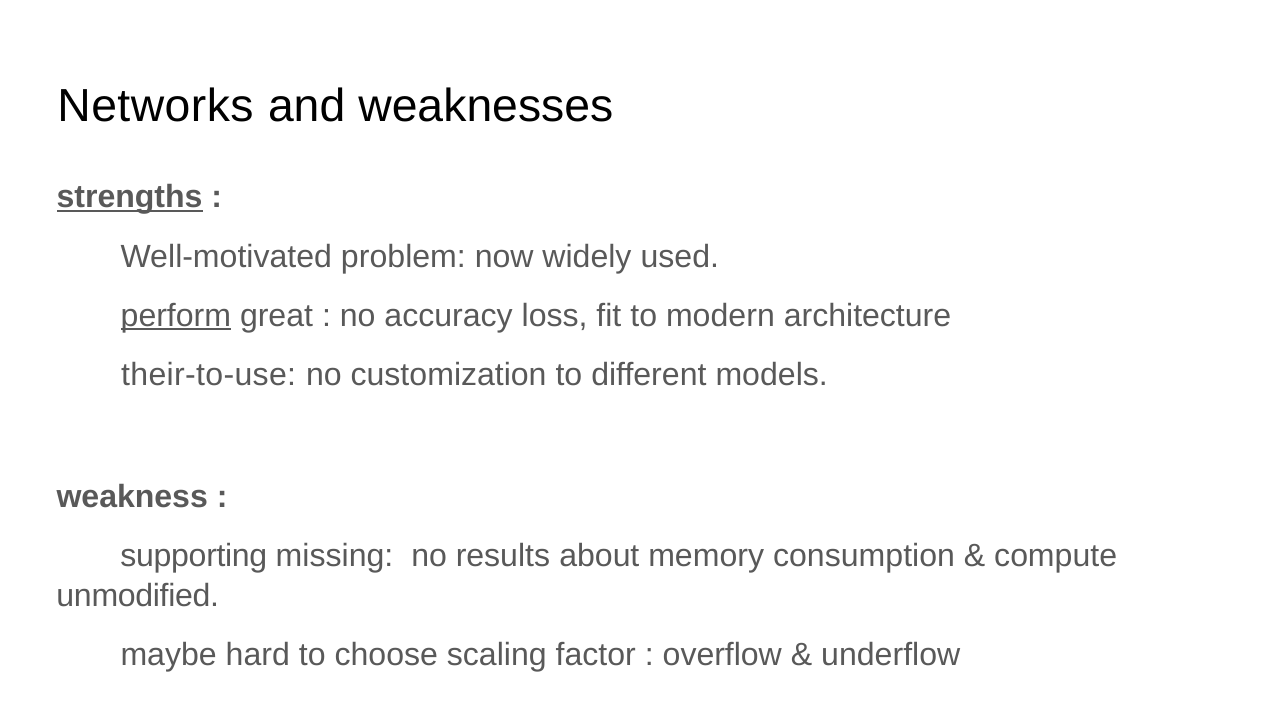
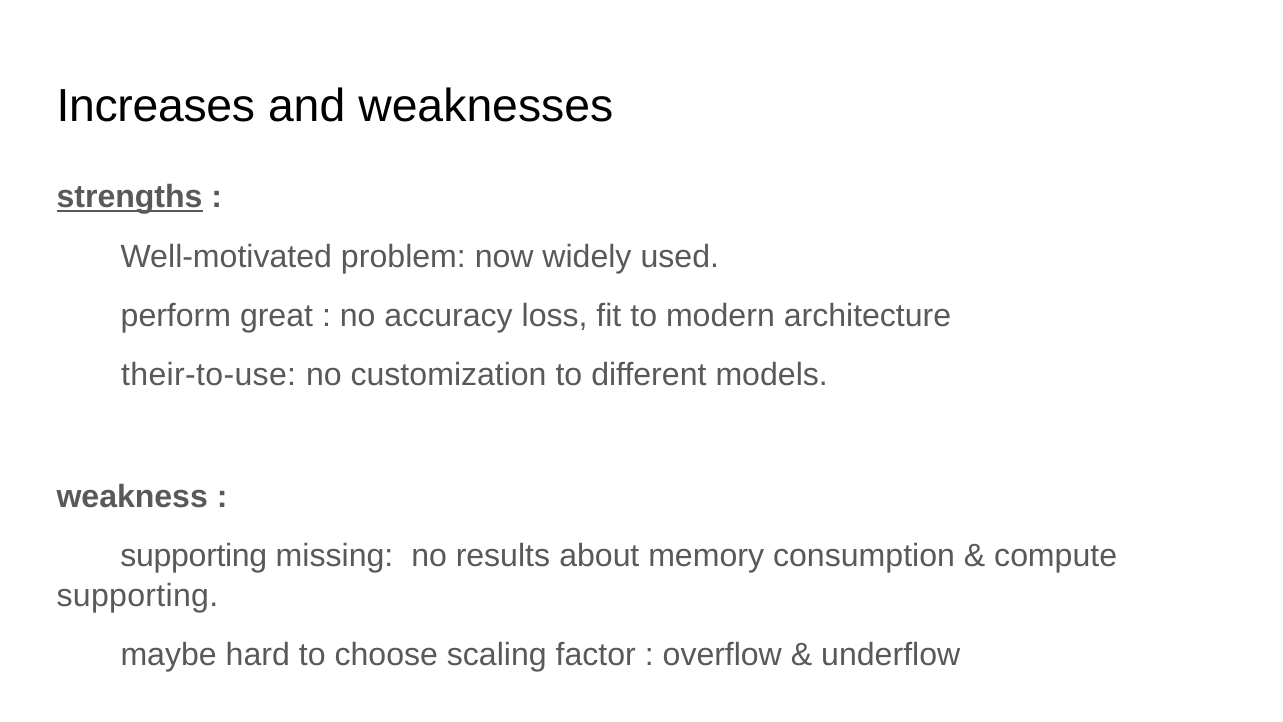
Networks: Networks -> Increases (156, 106)
perform underline: present -> none (176, 315)
unmodified: unmodified -> supporting (137, 596)
